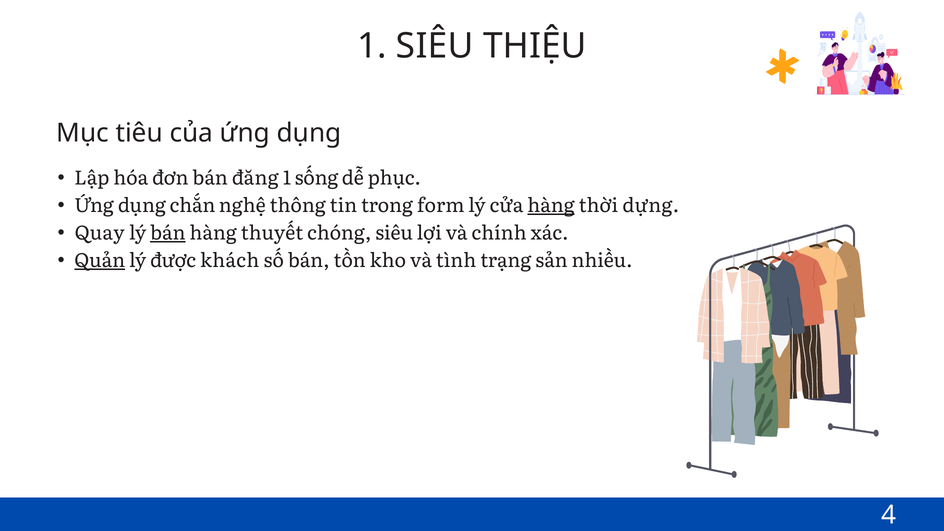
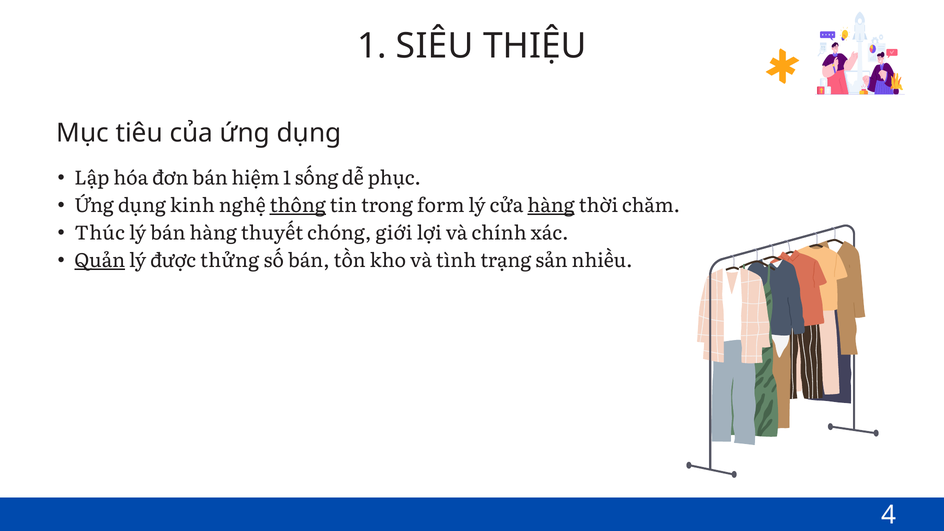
đăng: đăng -> hiệm (256, 178)
chắn: chắn -> kinh (192, 206)
thông underline: none -> present (298, 206)
dựng: dựng -> chăm (651, 206)
Quay: Quay -> Thúc (100, 233)
bán underline: present -> none (168, 233)
chóng siêu: siêu -> giới (394, 233)
khách: khách -> thửng (230, 261)
